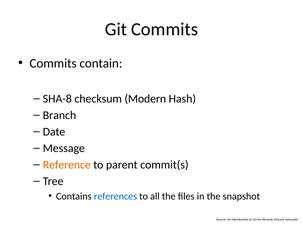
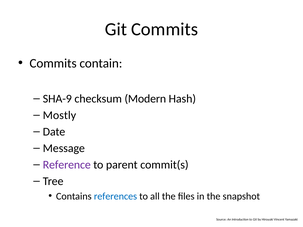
SHA-8: SHA-8 -> SHA-9 (57, 99)
Branch: Branch -> Mostly (59, 115)
Reference colour: orange -> purple (67, 165)
